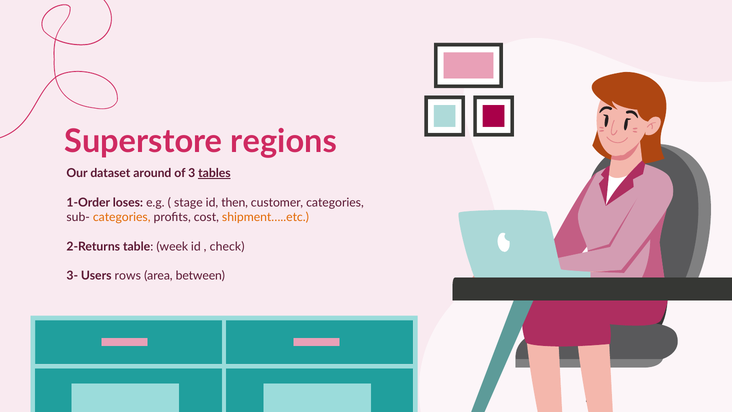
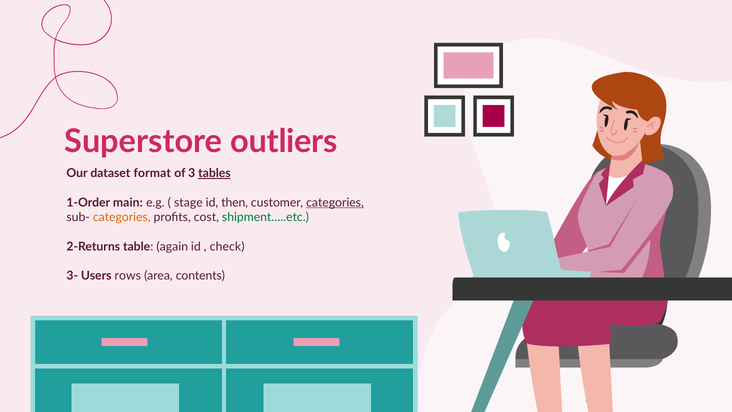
regions: regions -> outliers (284, 142)
around: around -> format (152, 173)
loses: loses -> main (128, 203)
categories underline: none -> present (335, 203)
shipment…..etc colour: orange -> green (265, 217)
week: week -> again (172, 246)
between: between -> contents (200, 276)
